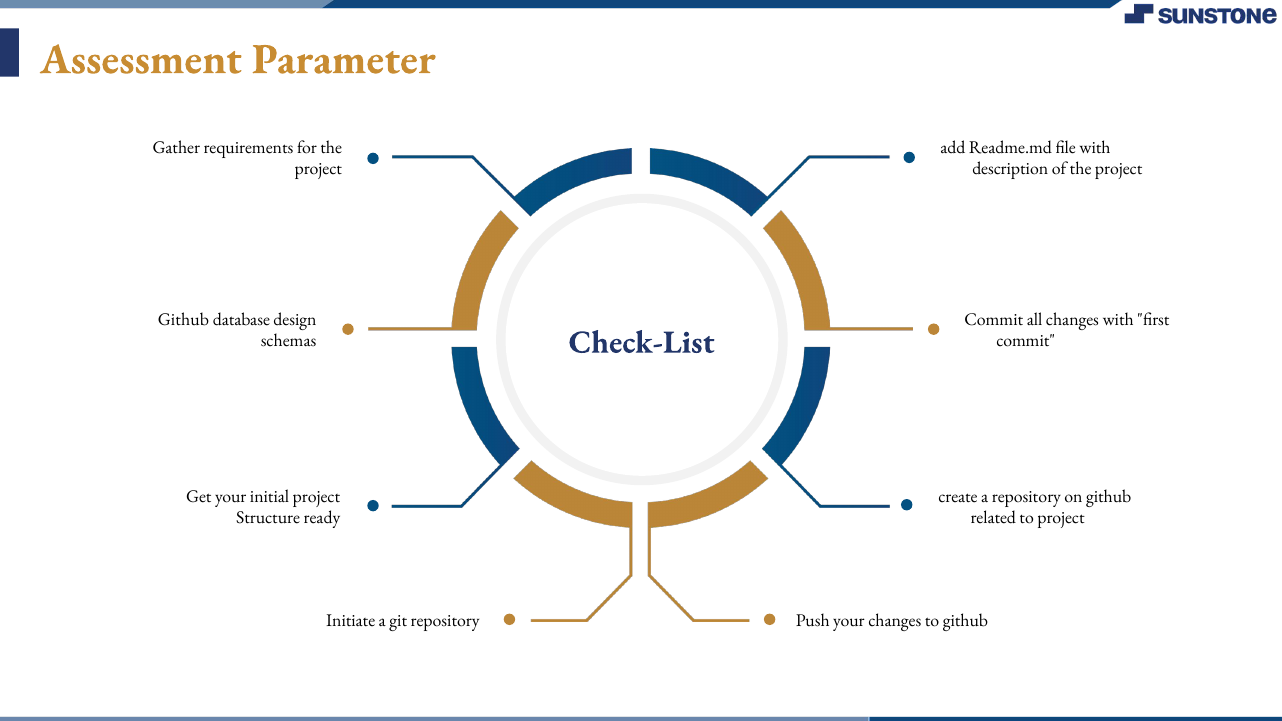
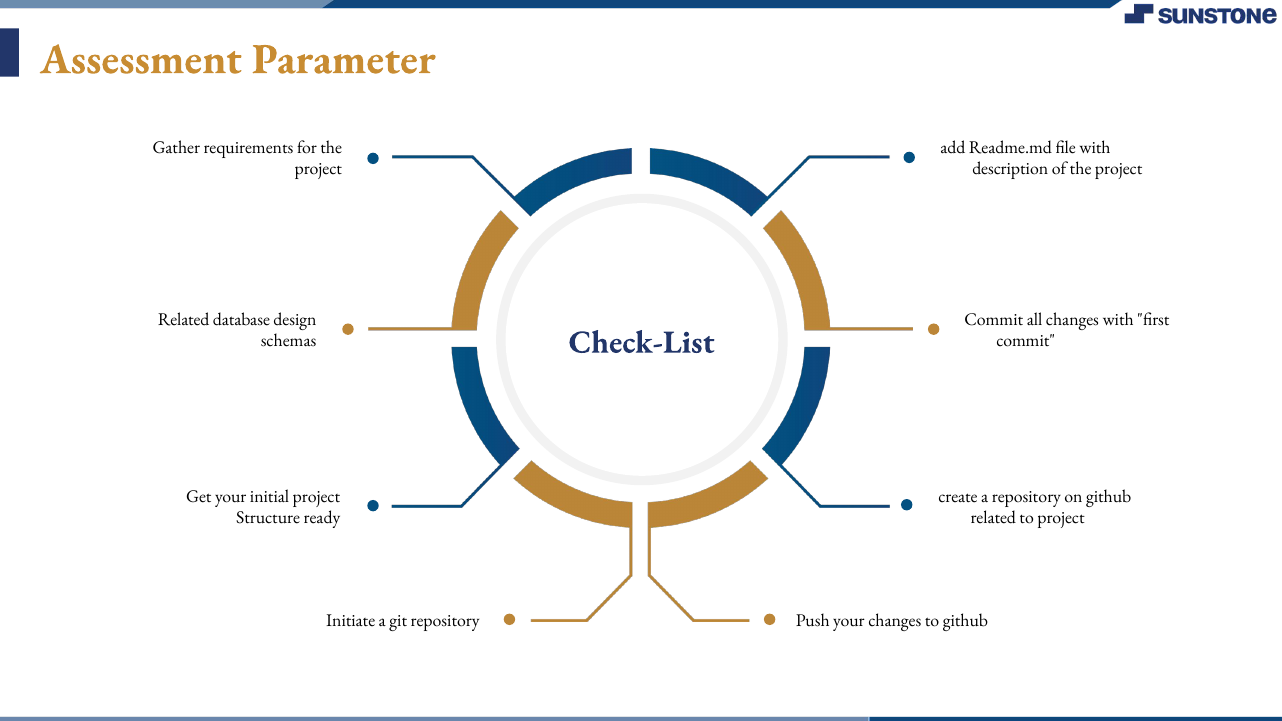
Github: Github -> Related (184, 320)
